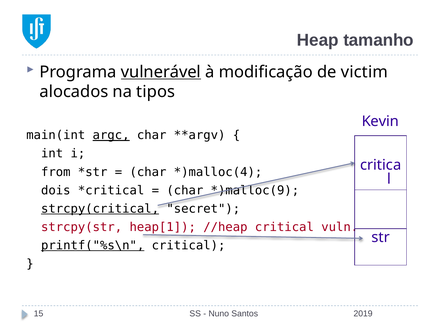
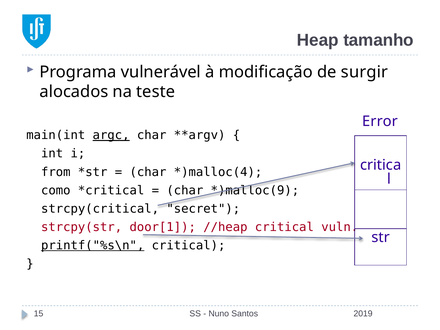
vulnerável underline: present -> none (161, 72)
victim: victim -> surgir (364, 72)
tipos: tipos -> teste (156, 92)
Kevin: Kevin -> Error (380, 121)
dois: dois -> como (56, 190)
strcpy(critical underline: present -> none (100, 209)
heap[1: heap[1 -> door[1 (163, 227)
